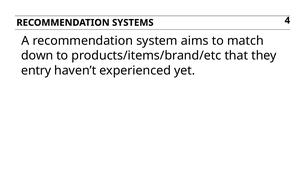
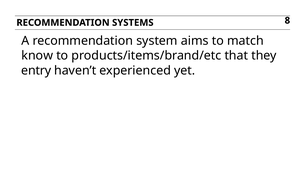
4: 4 -> 8 (287, 21)
down: down -> know (37, 56)
